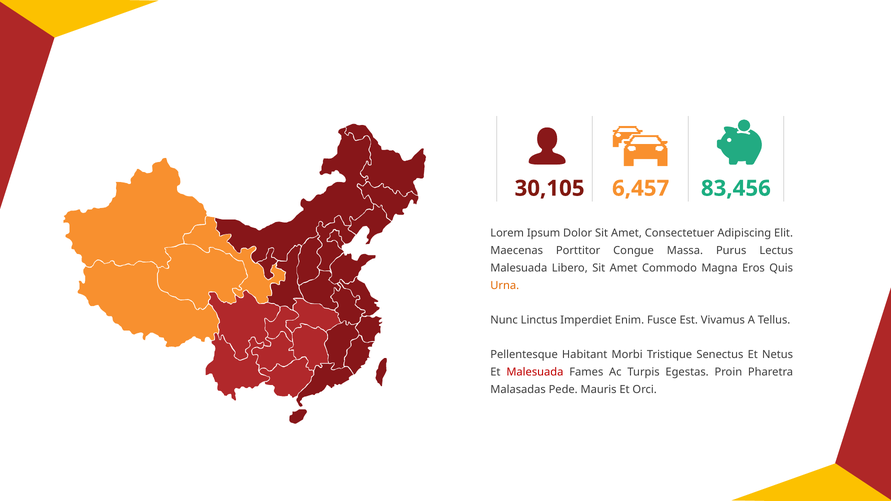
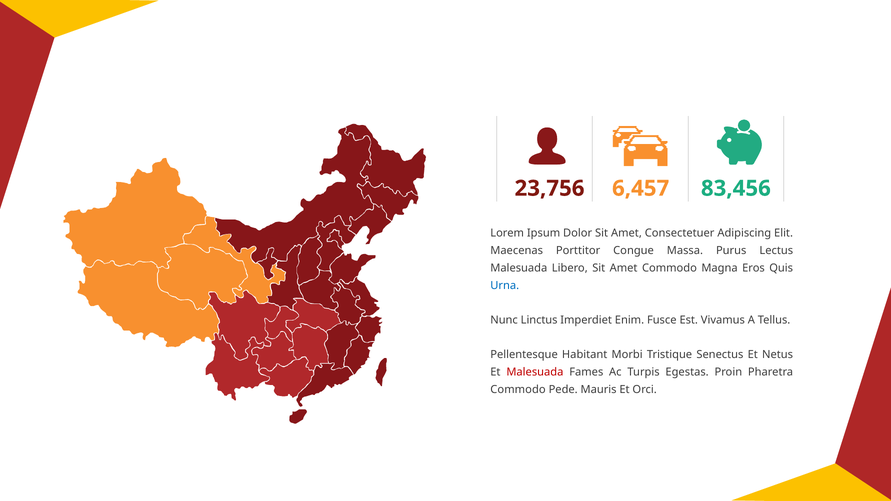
30,105: 30,105 -> 23,756 (550, 188)
Urna colour: orange -> blue (505, 285)
Malasadas: Malasadas -> Commodo (518, 390)
